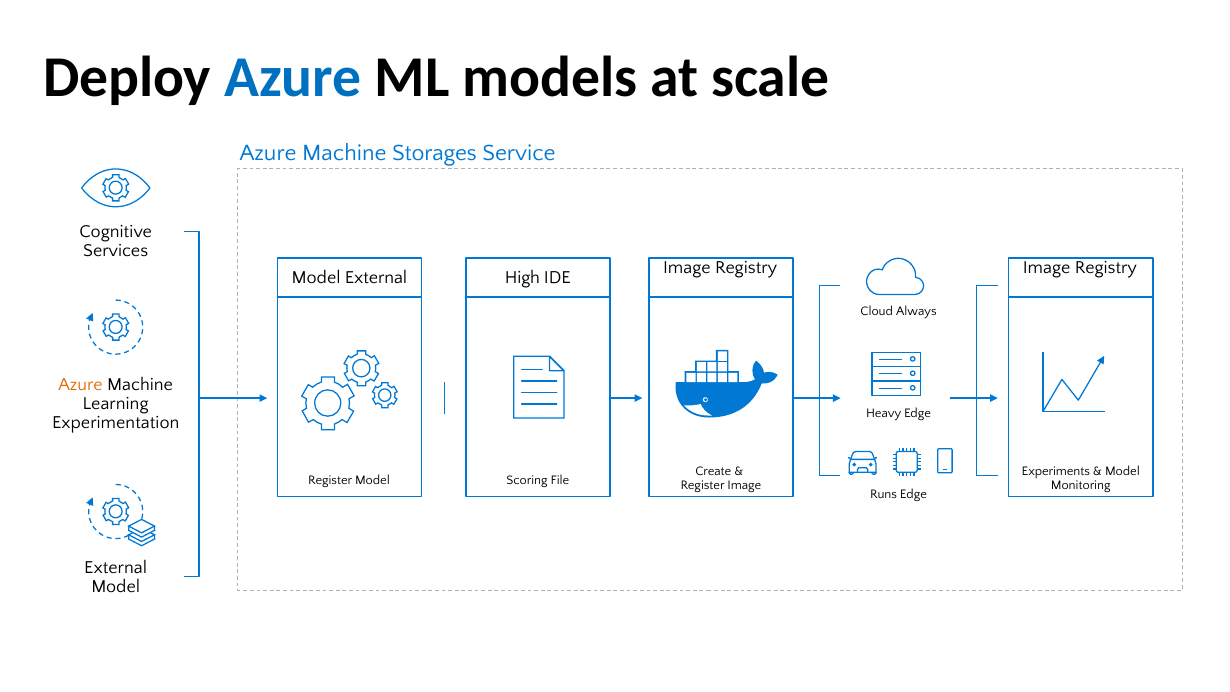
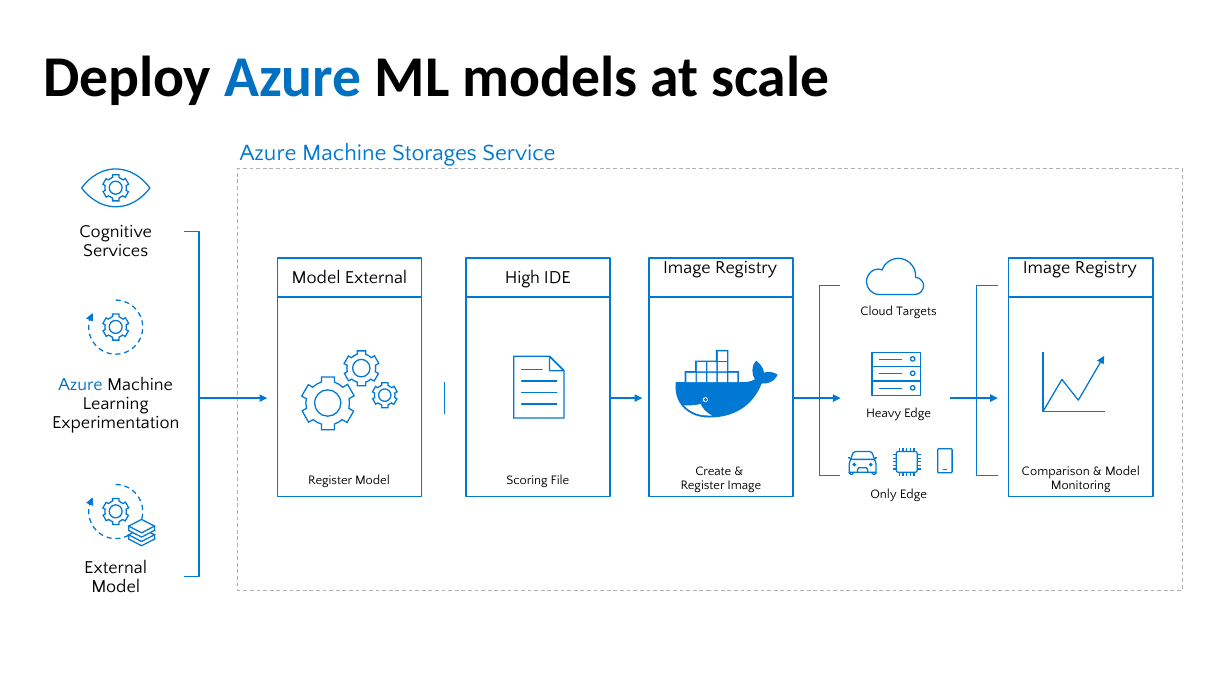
Always: Always -> Targets (916, 311)
Azure colour: orange -> blue (81, 384)
Experiments: Experiments -> Comparison (1056, 471)
Runs: Runs -> Only (883, 494)
